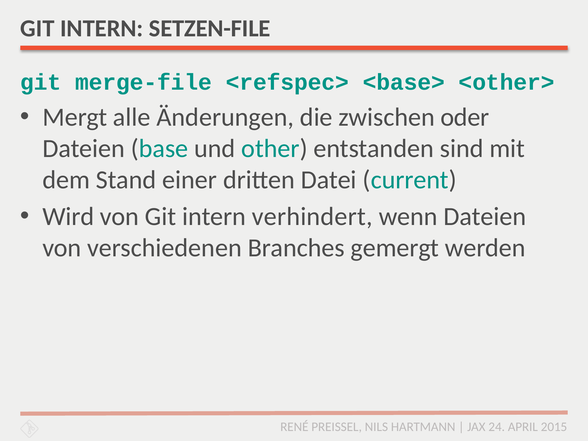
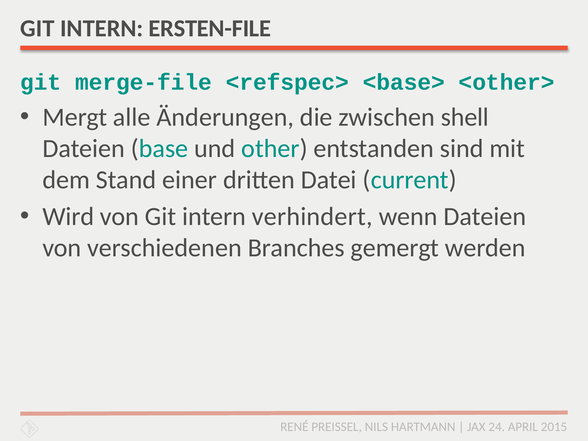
SETZEN-FILE: SETZEN-FILE -> ERSTEN-FILE (210, 28)
oder: oder -> shell (465, 117)
